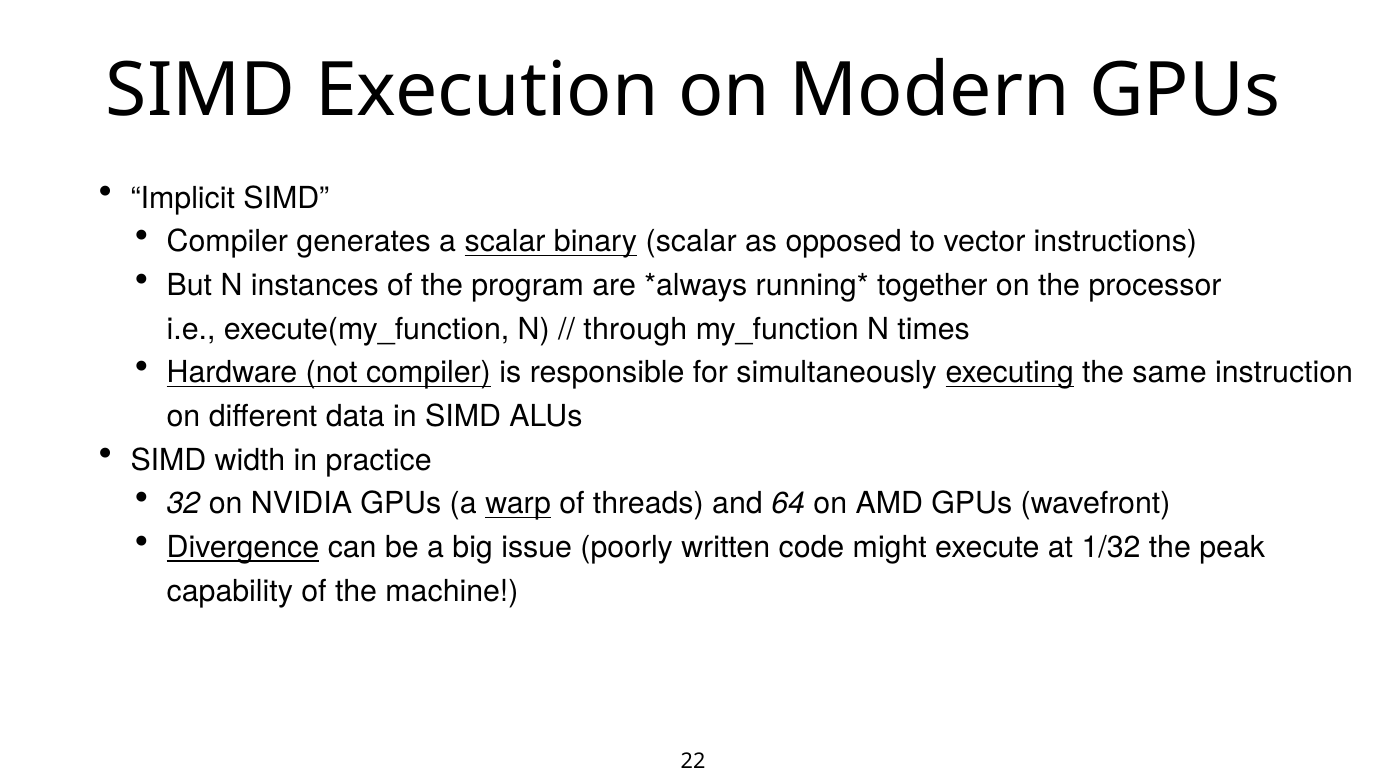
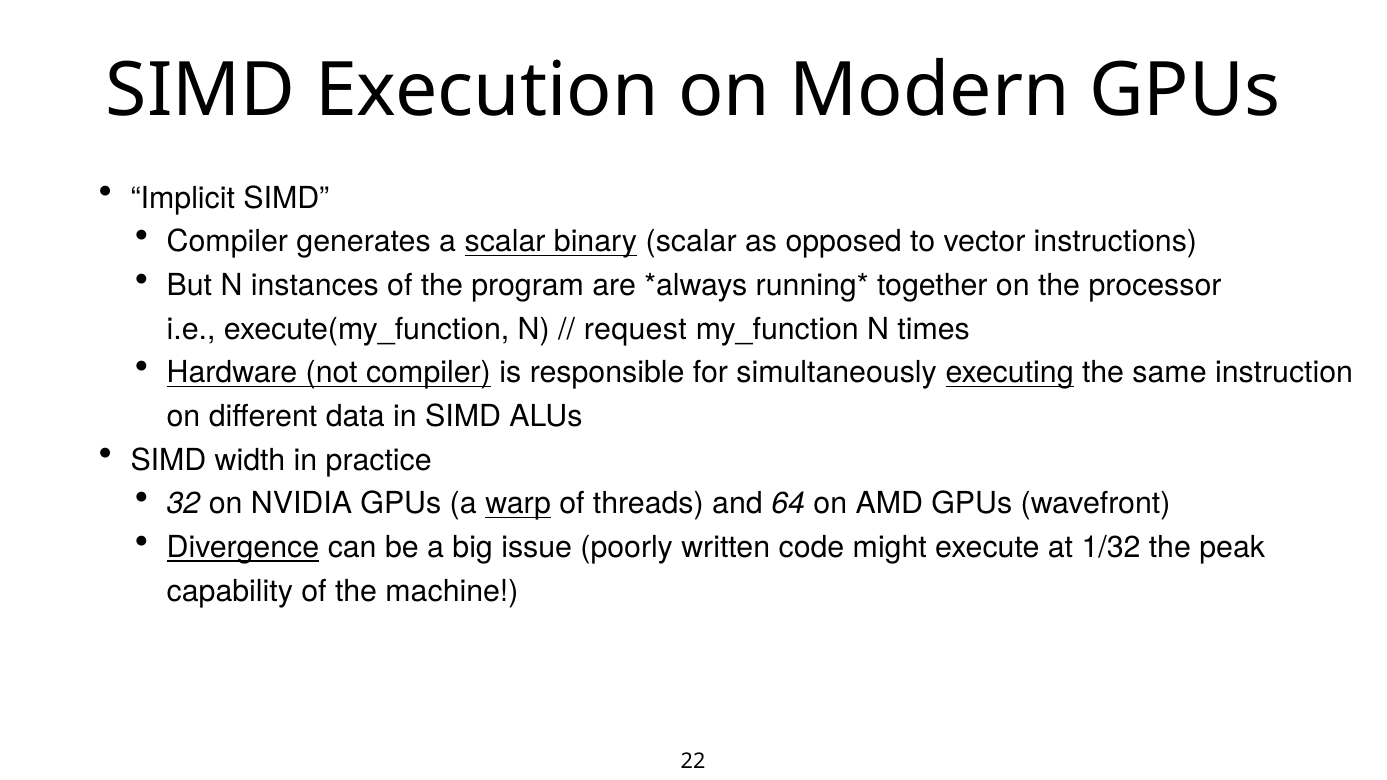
through: through -> request (635, 329)
